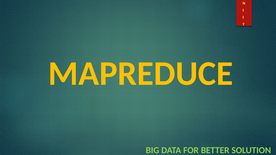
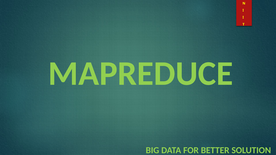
MAPREDUCE colour: yellow -> light green (141, 74)
